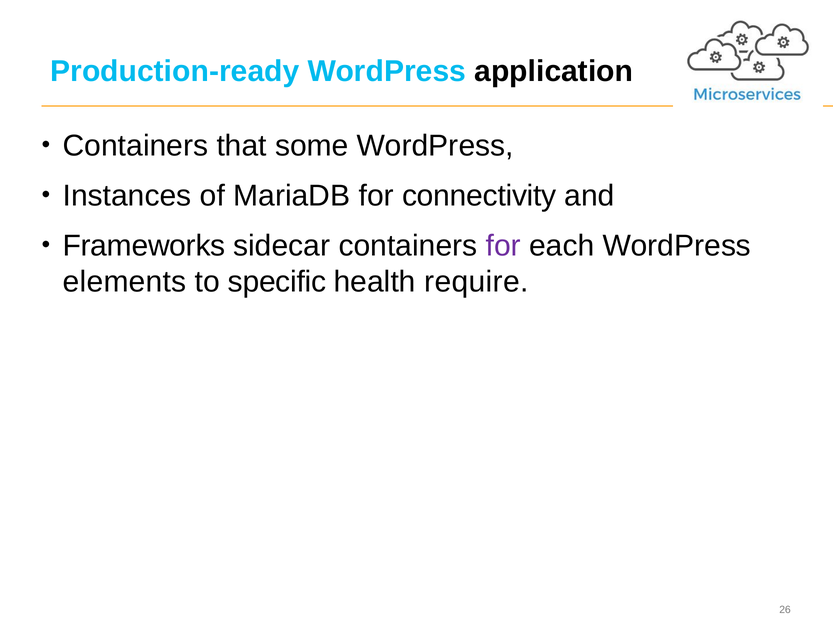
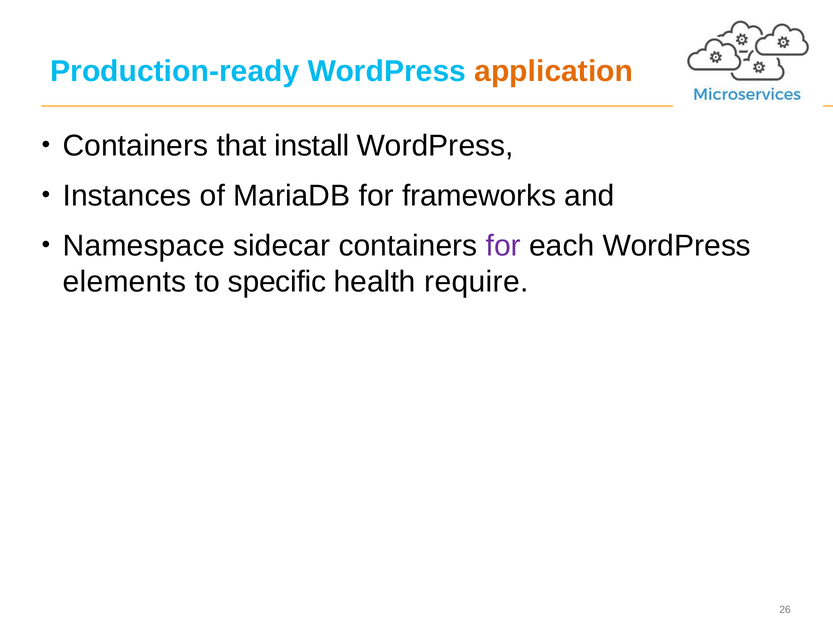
application colour: black -> orange (554, 71)
some: some -> install (312, 146)
connectivity: connectivity -> frameworks (479, 196)
Frameworks: Frameworks -> Namespace (144, 246)
